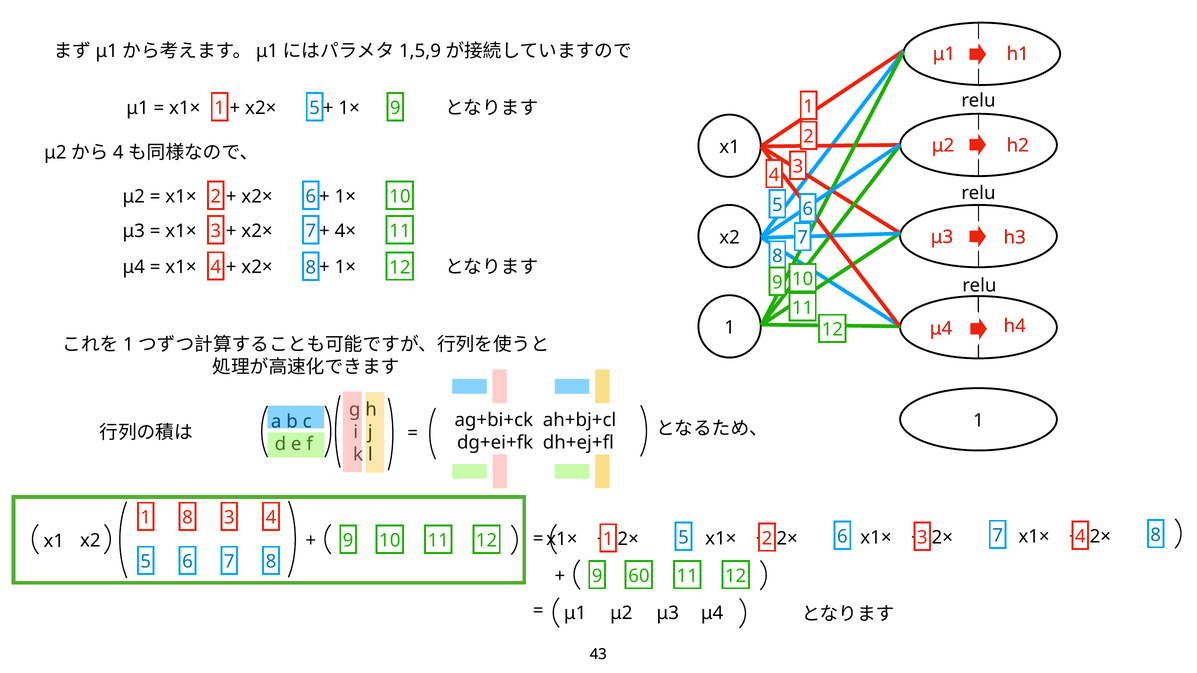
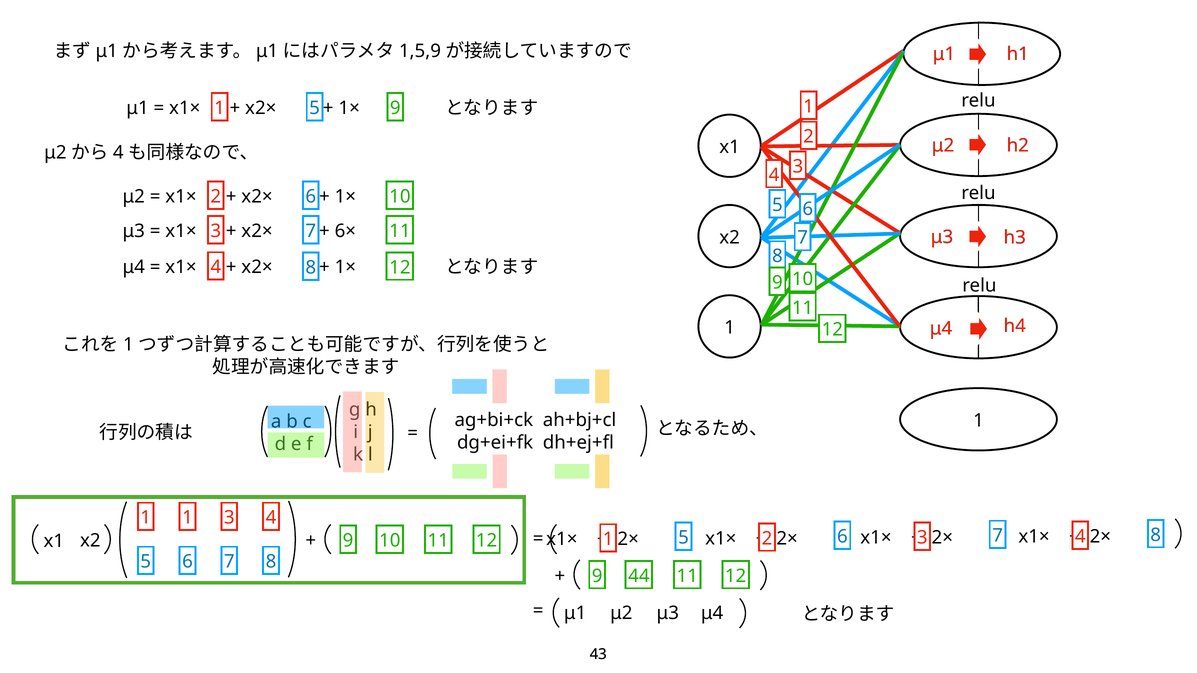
4×: 4× -> 6× (345, 231)
8: 8 -> 1 (187, 518)
60: 60 -> 44 (639, 576)
